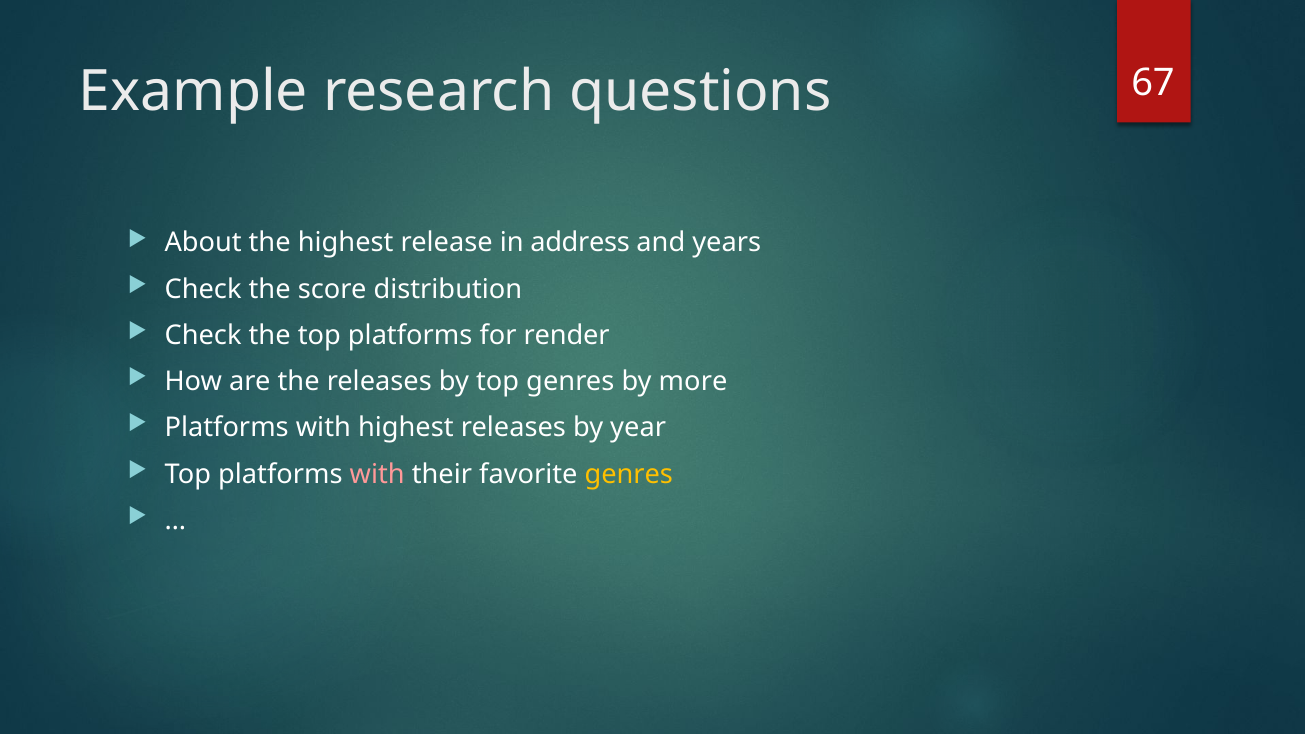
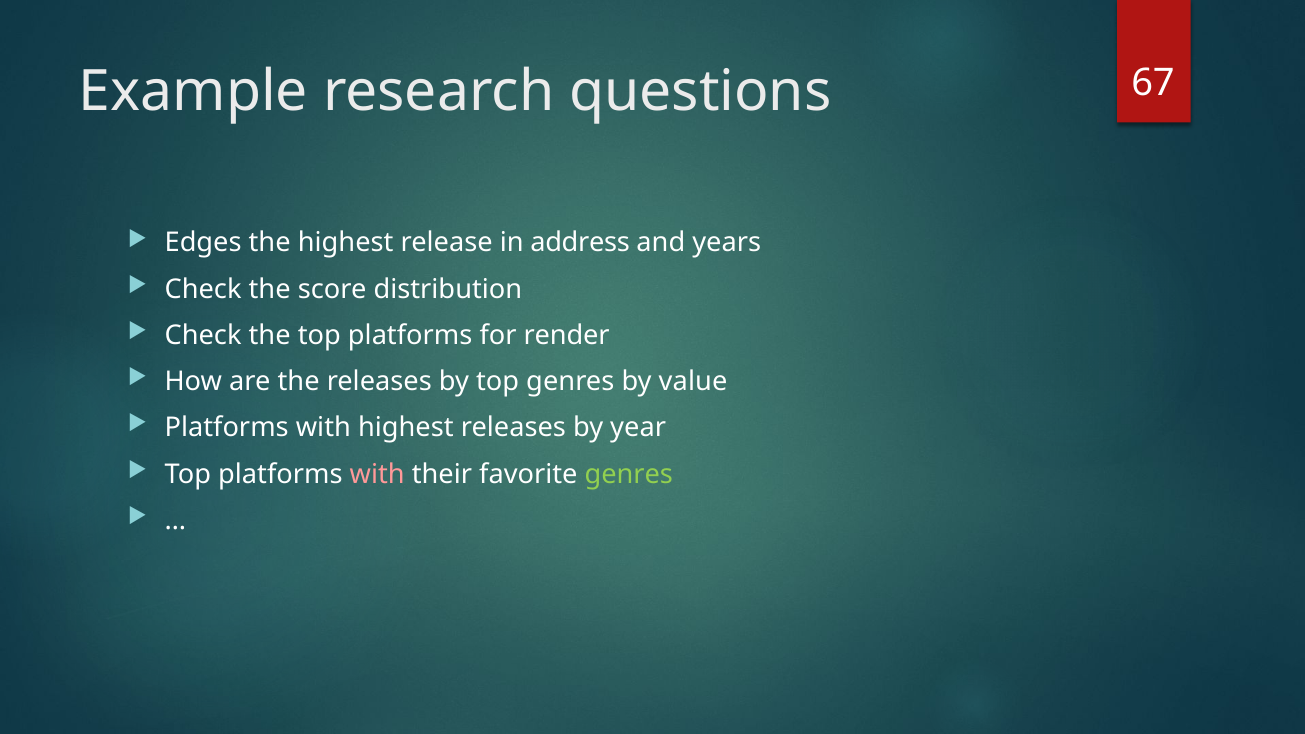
About: About -> Edges (203, 243)
more: more -> value (693, 382)
genres colour: yellow -> light green (629, 474)
